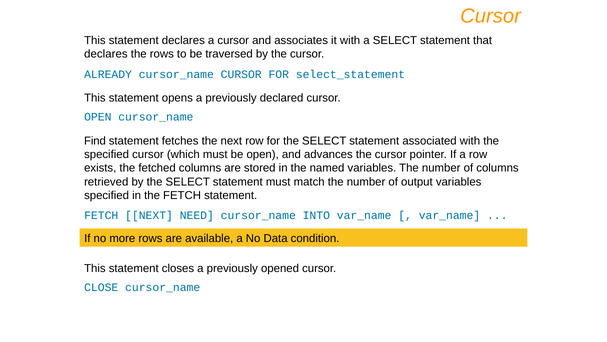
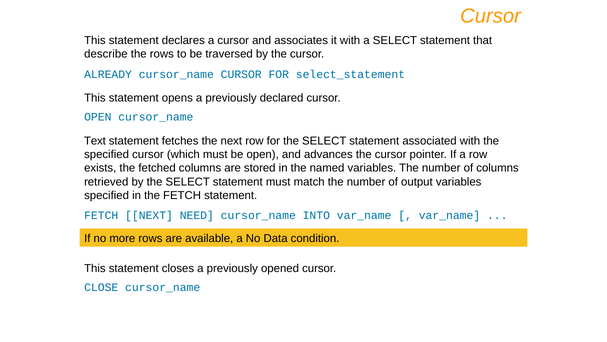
declares: declares -> describe (106, 54)
Find: Find -> Text (95, 141)
